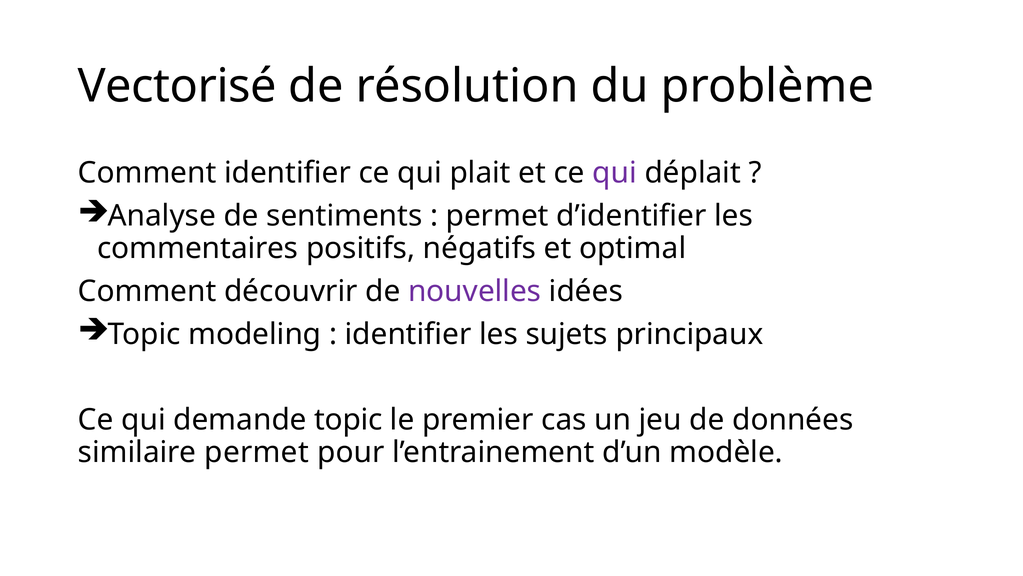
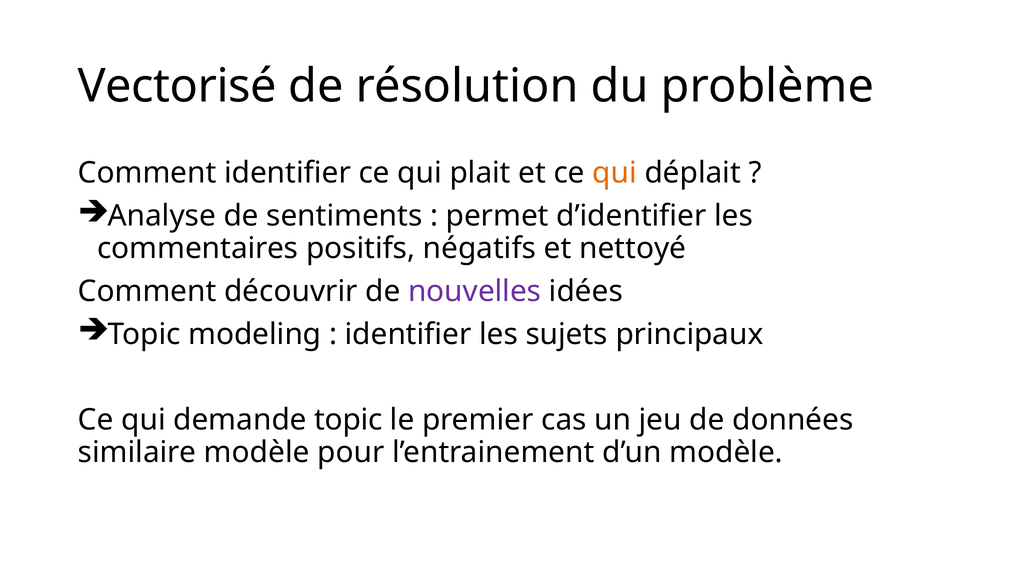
qui colour: purple -> orange (615, 173)
optimal: optimal -> nettoyé (633, 248)
similaire permet: permet -> modèle (257, 452)
